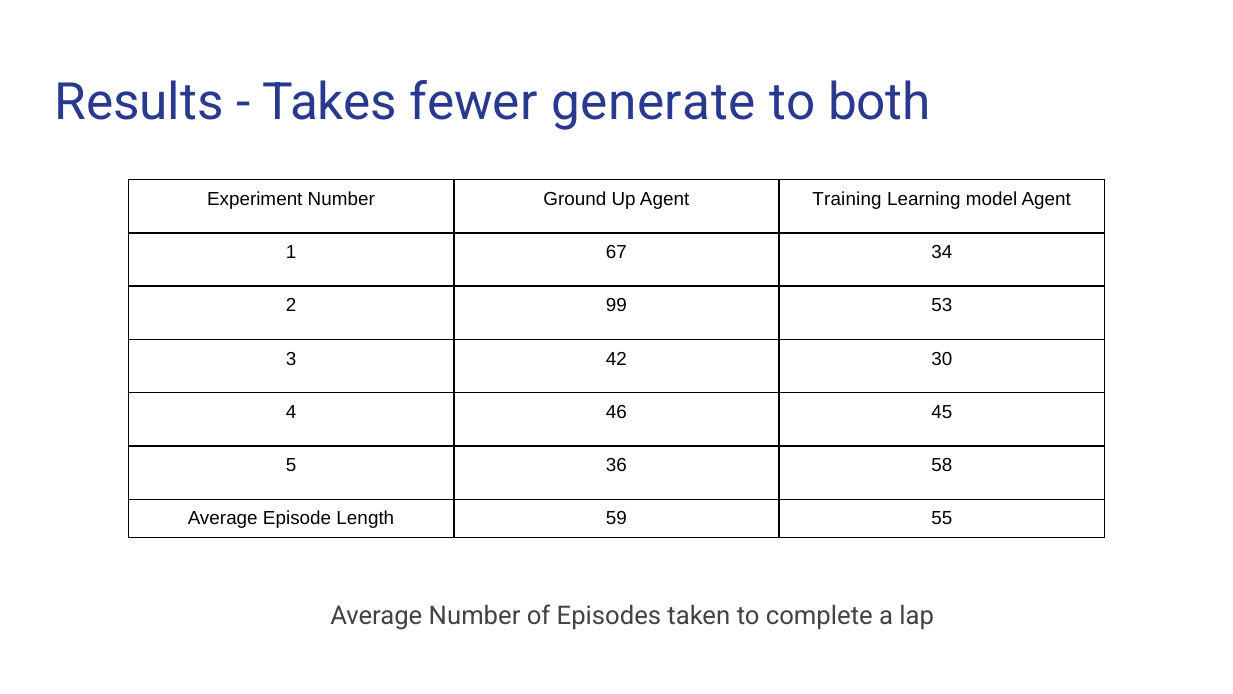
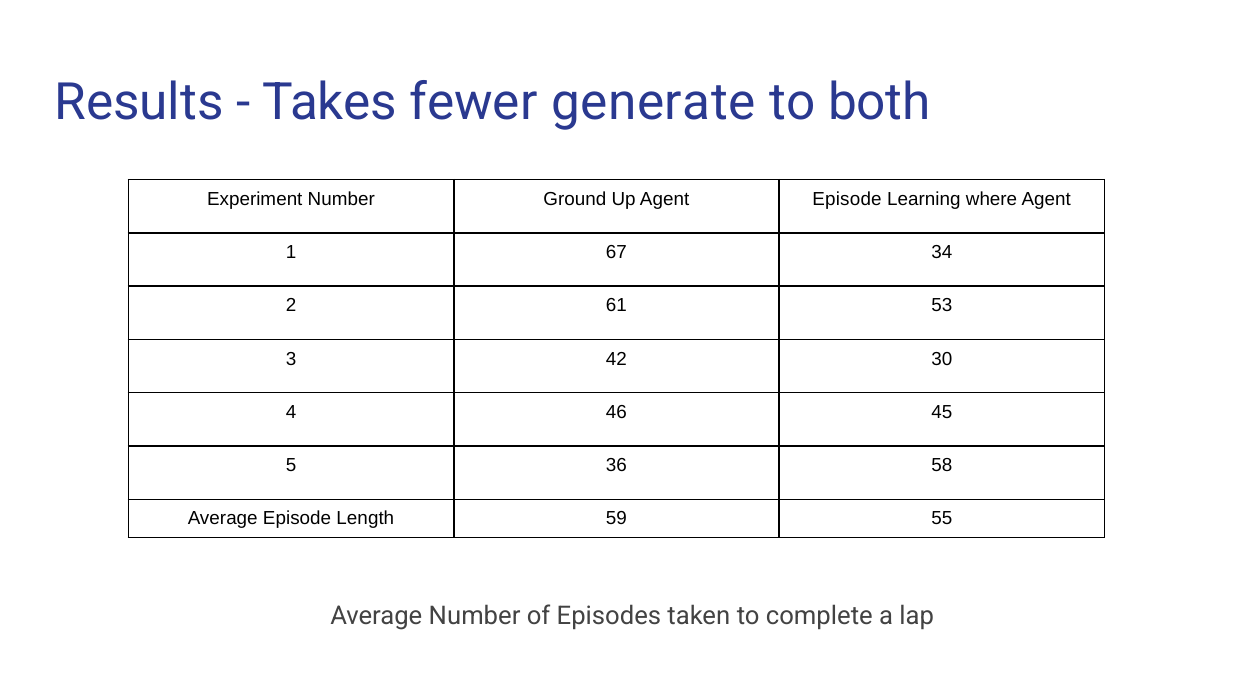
Agent Training: Training -> Episode (847, 199)
model: model -> where (992, 199)
99: 99 -> 61 (616, 305)
